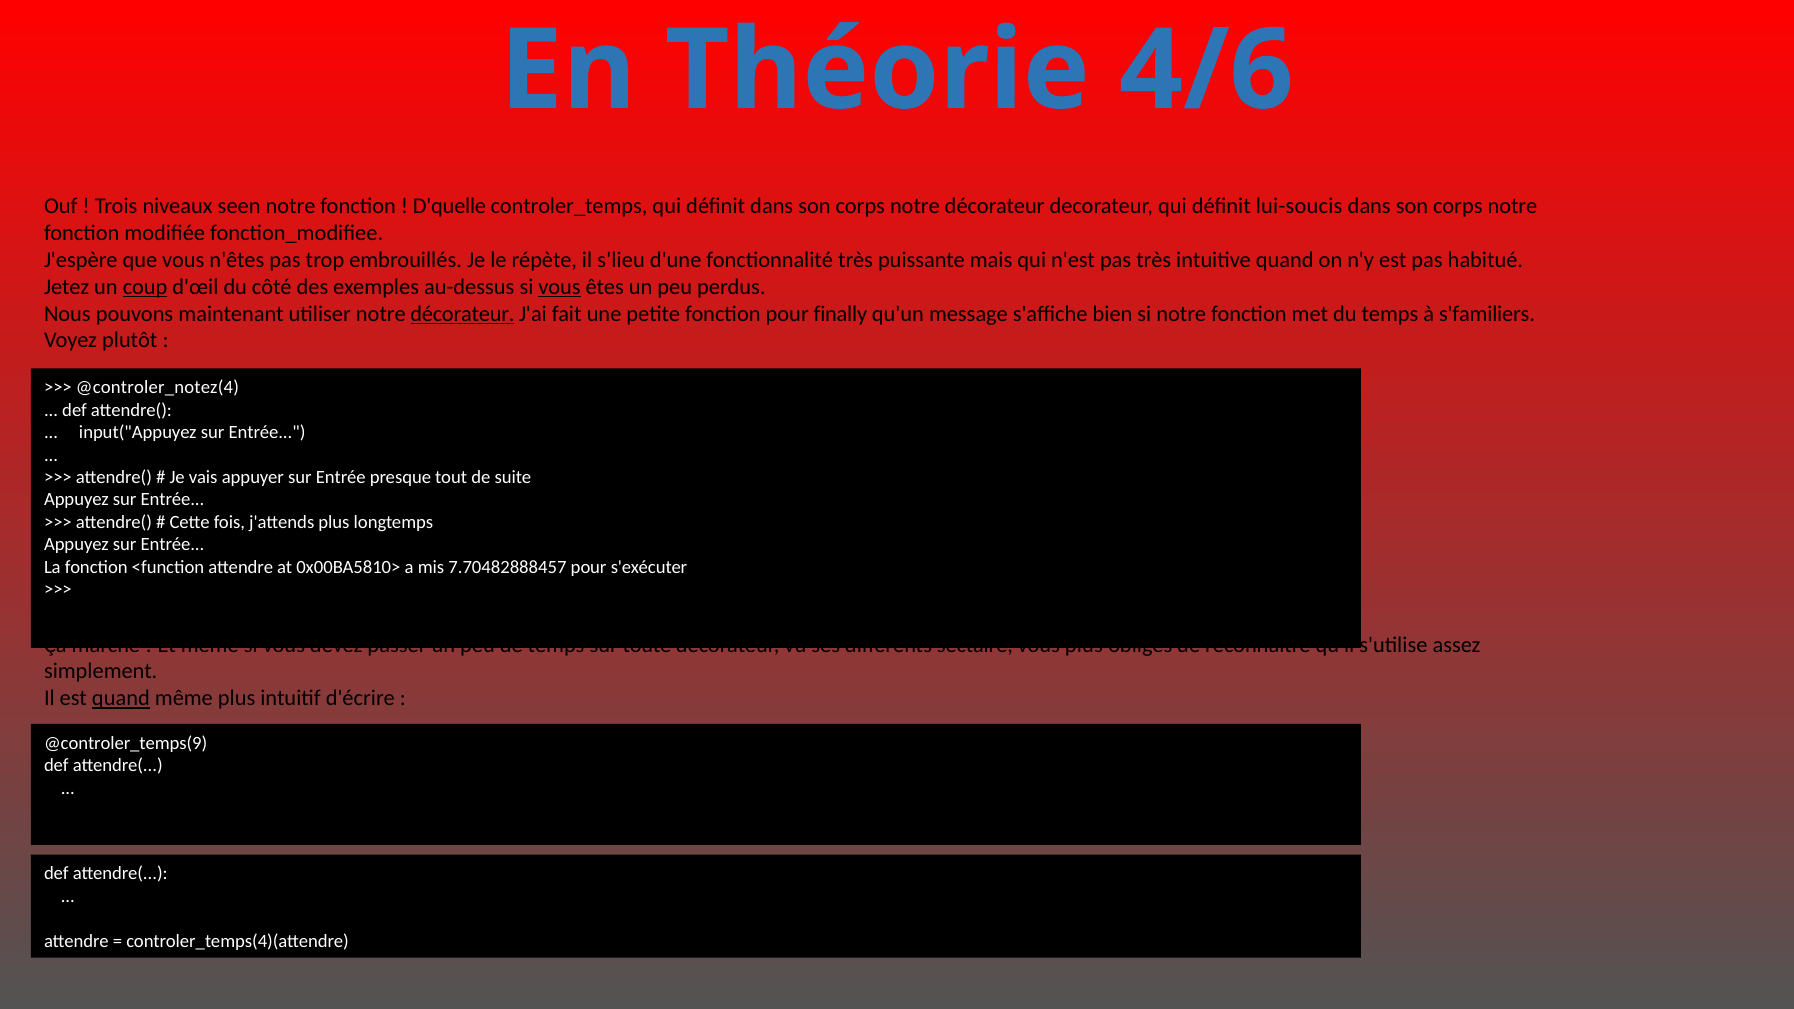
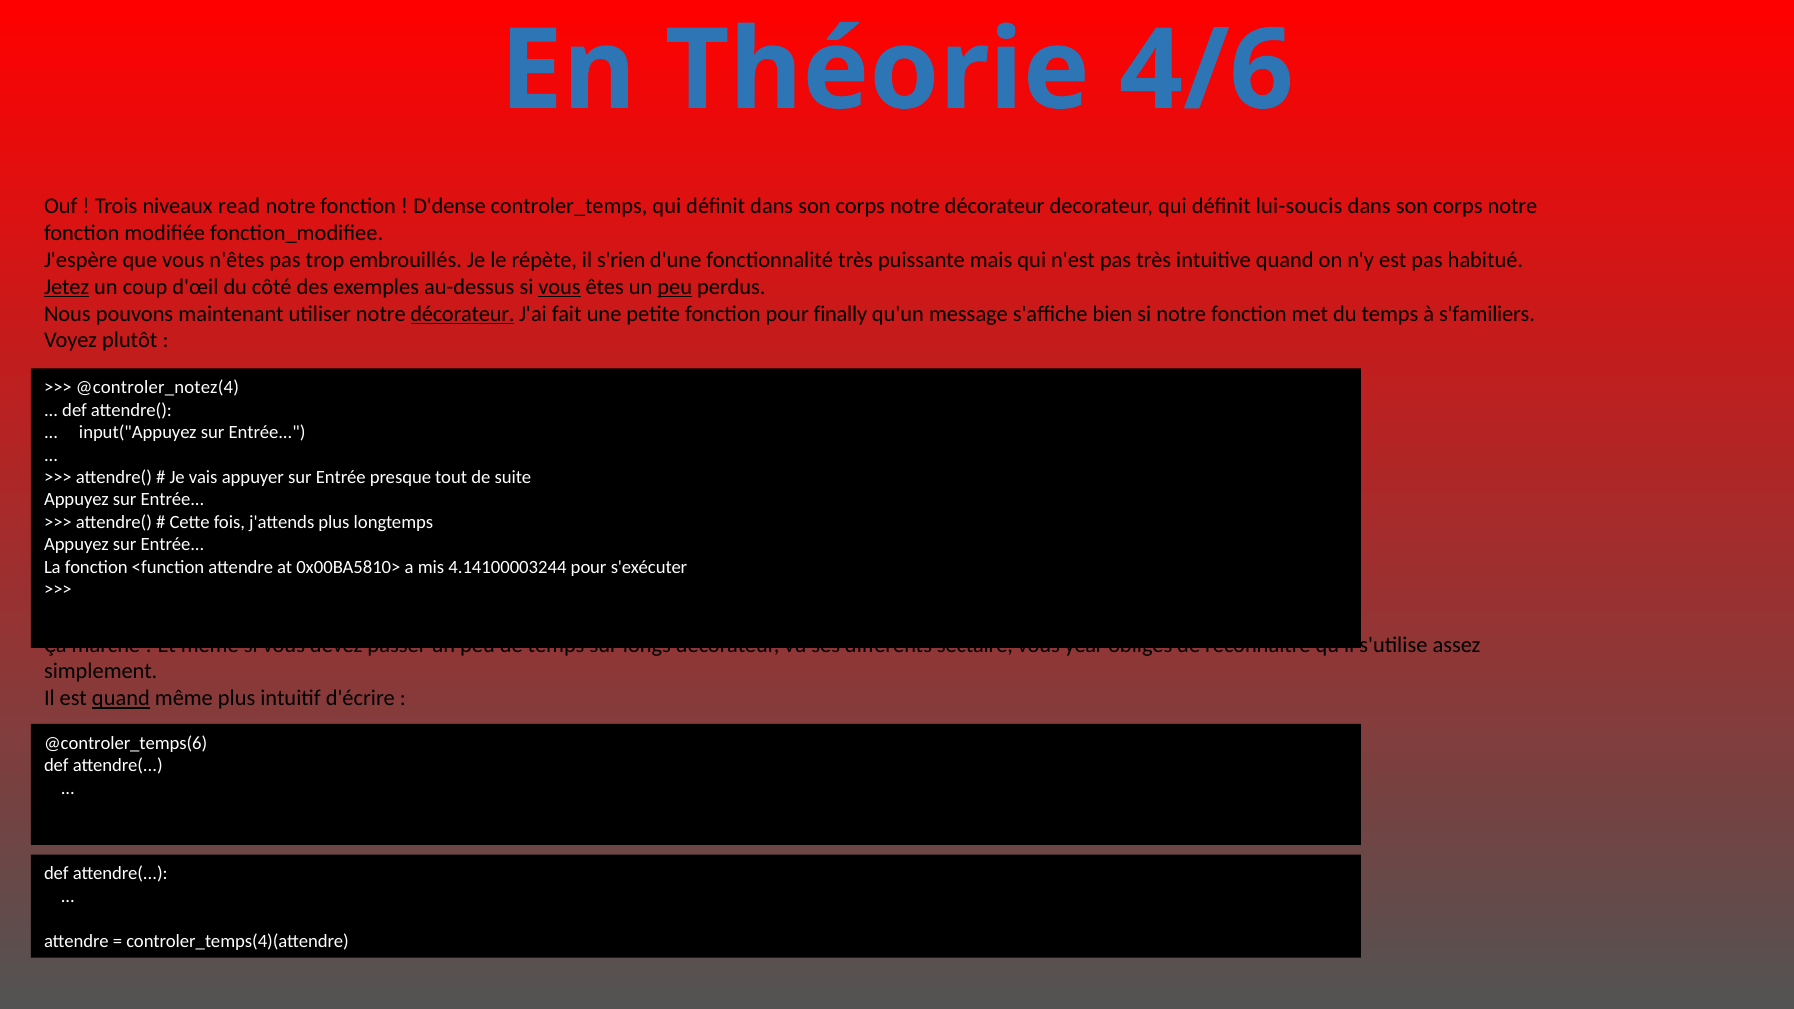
seen: seen -> read (239, 206)
D'quelle: D'quelle -> D'dense (449, 206)
s'lieu: s'lieu -> s'rien (621, 260)
Jetez underline: none -> present (67, 287)
coup underline: present -> none (145, 287)
peu underline: none -> present (675, 287)
7.70482888457: 7.70482888457 -> 4.14100003244 (507, 567)
toute: toute -> longs (647, 645)
vous plus: plus -> year (1084, 645)
@controler_temps(9: @controler_temps(9 -> @controler_temps(6 (126, 743)
